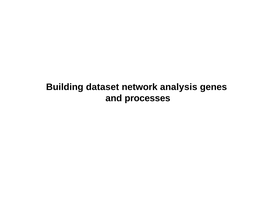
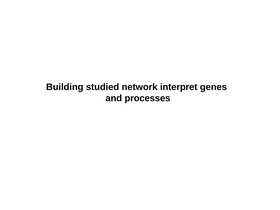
dataset: dataset -> studied (103, 87)
analysis: analysis -> interpret (179, 87)
